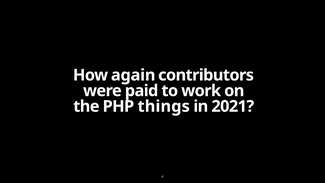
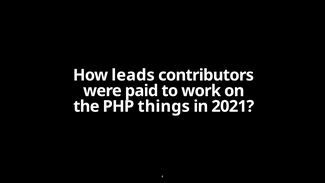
again: again -> leads (133, 75)
